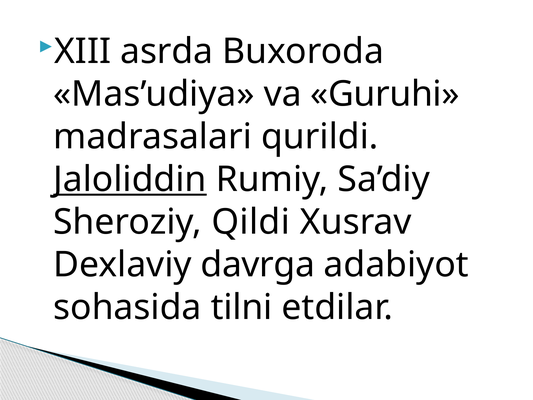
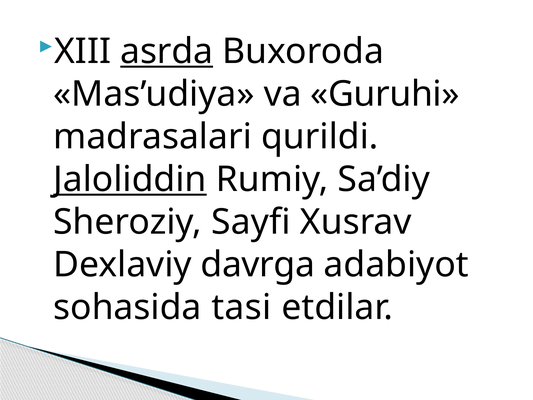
asrda underline: none -> present (167, 51)
Qildi: Qildi -> Sayfi (251, 222)
tilni: tilni -> tasi (241, 307)
